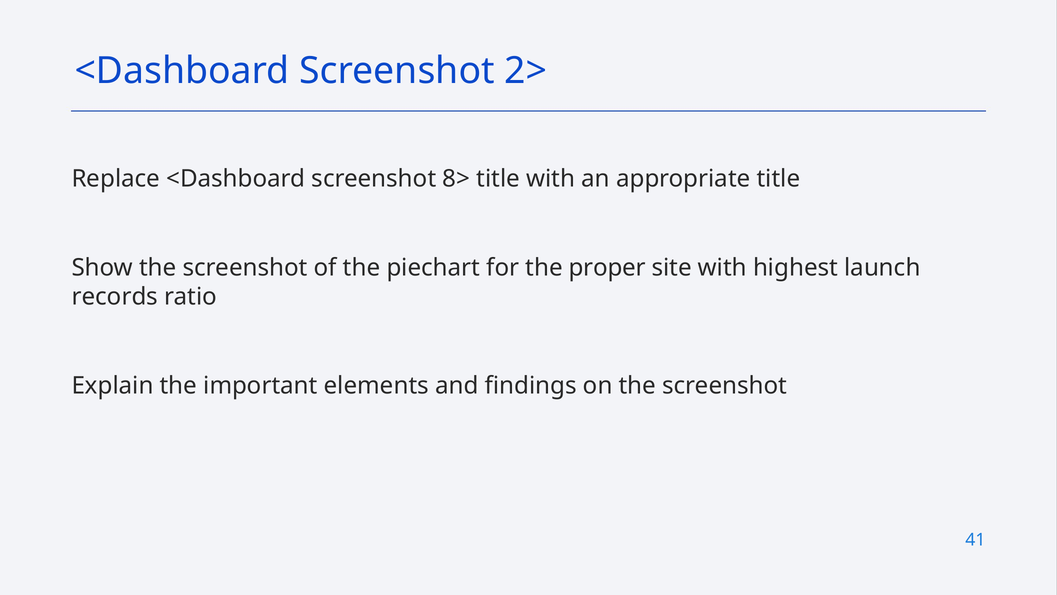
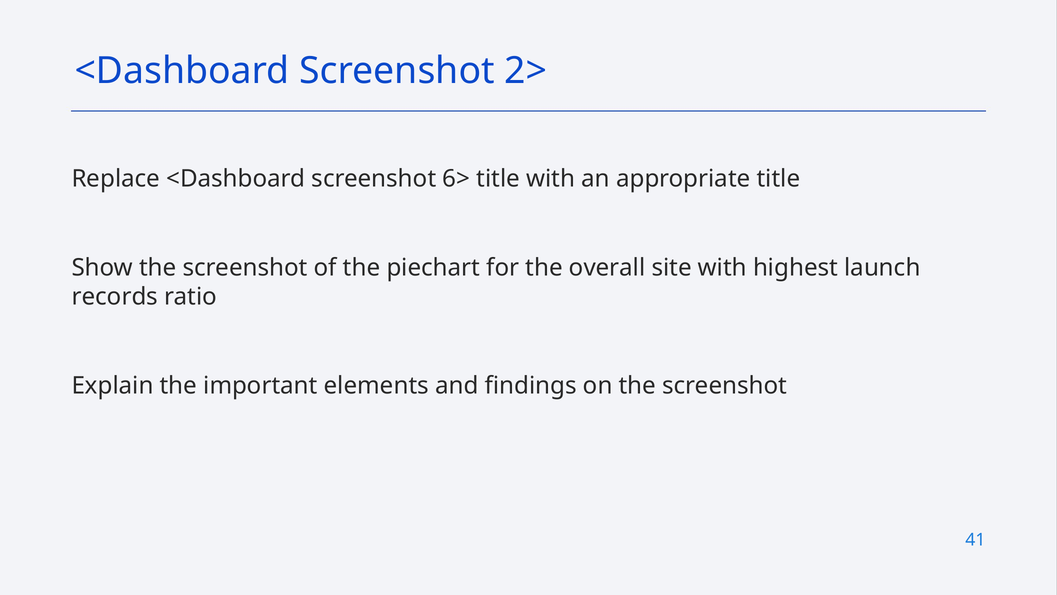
8>: 8> -> 6> (456, 178)
proper: proper -> overall (607, 267)
